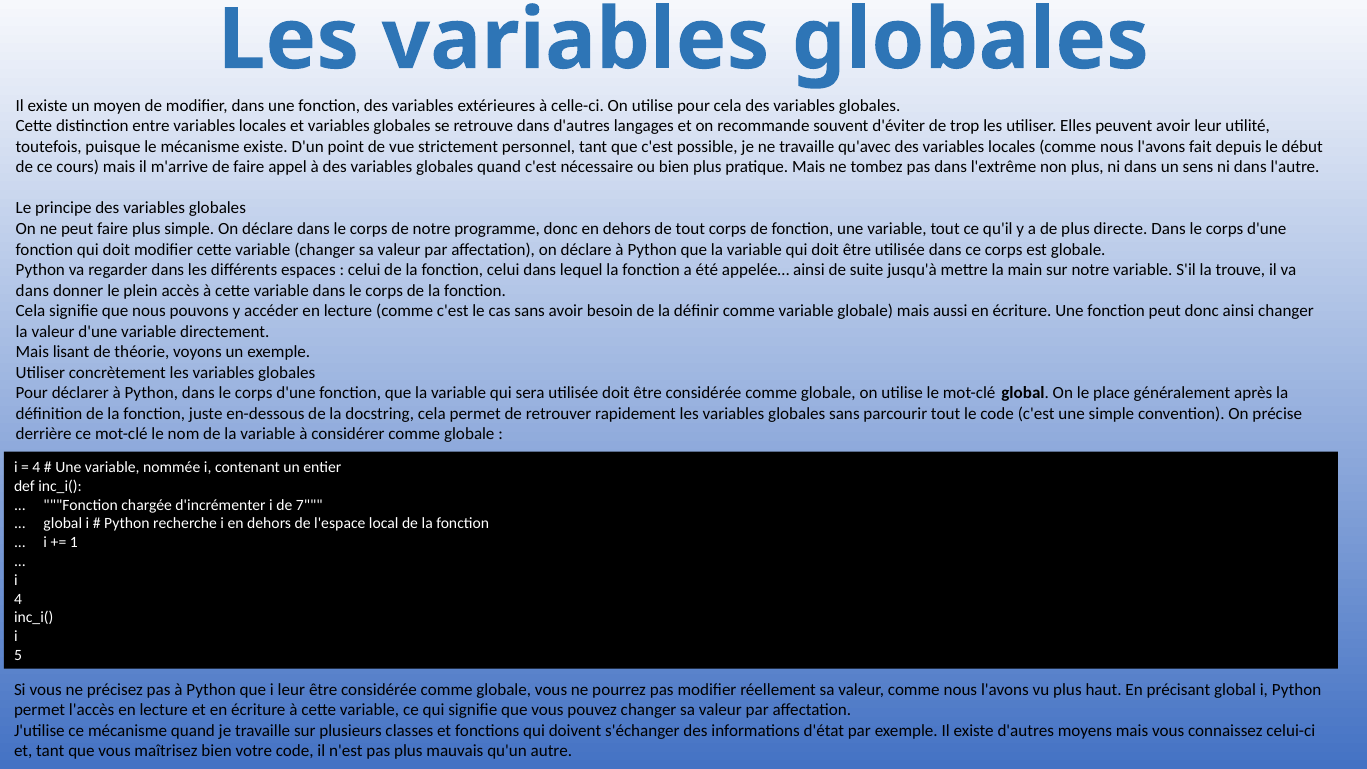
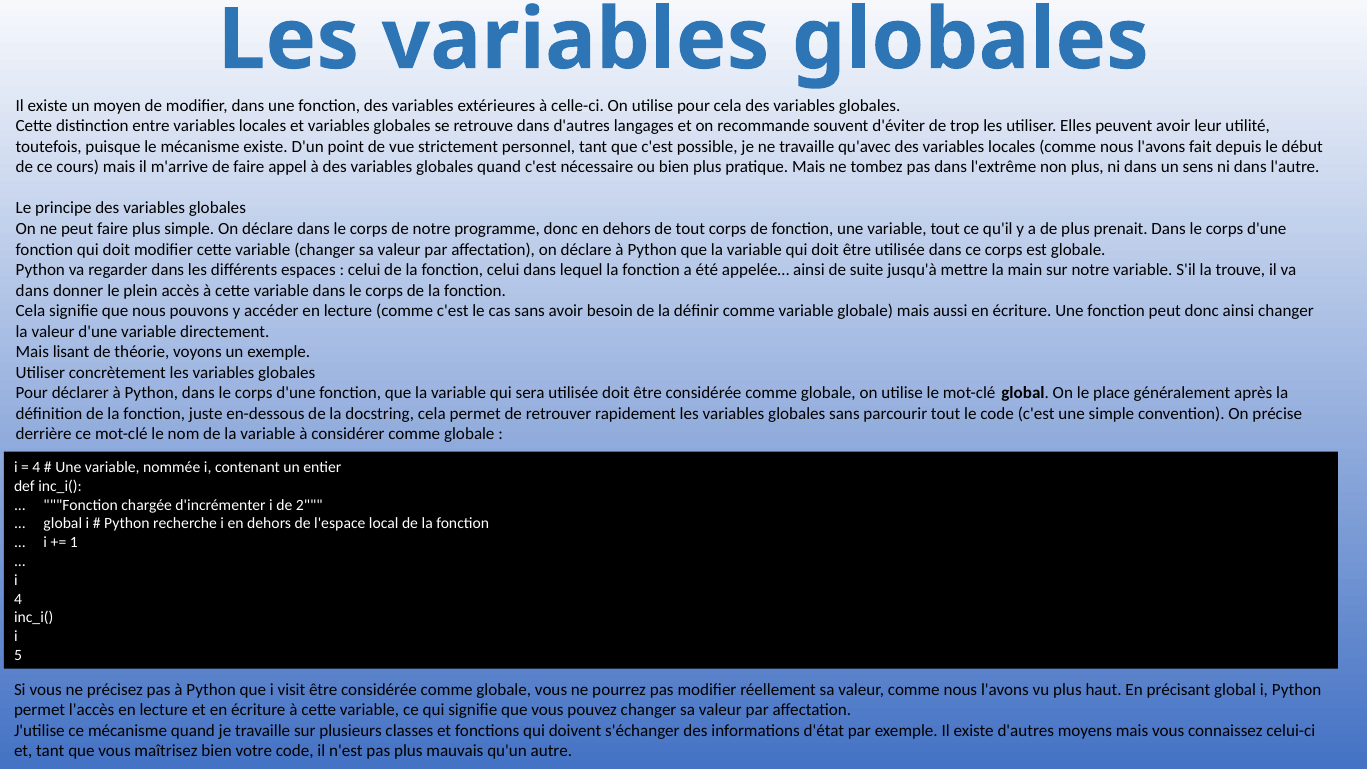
directe: directe -> prenait (1121, 229)
7: 7 -> 2 (309, 505)
i leur: leur -> visit (291, 689)
